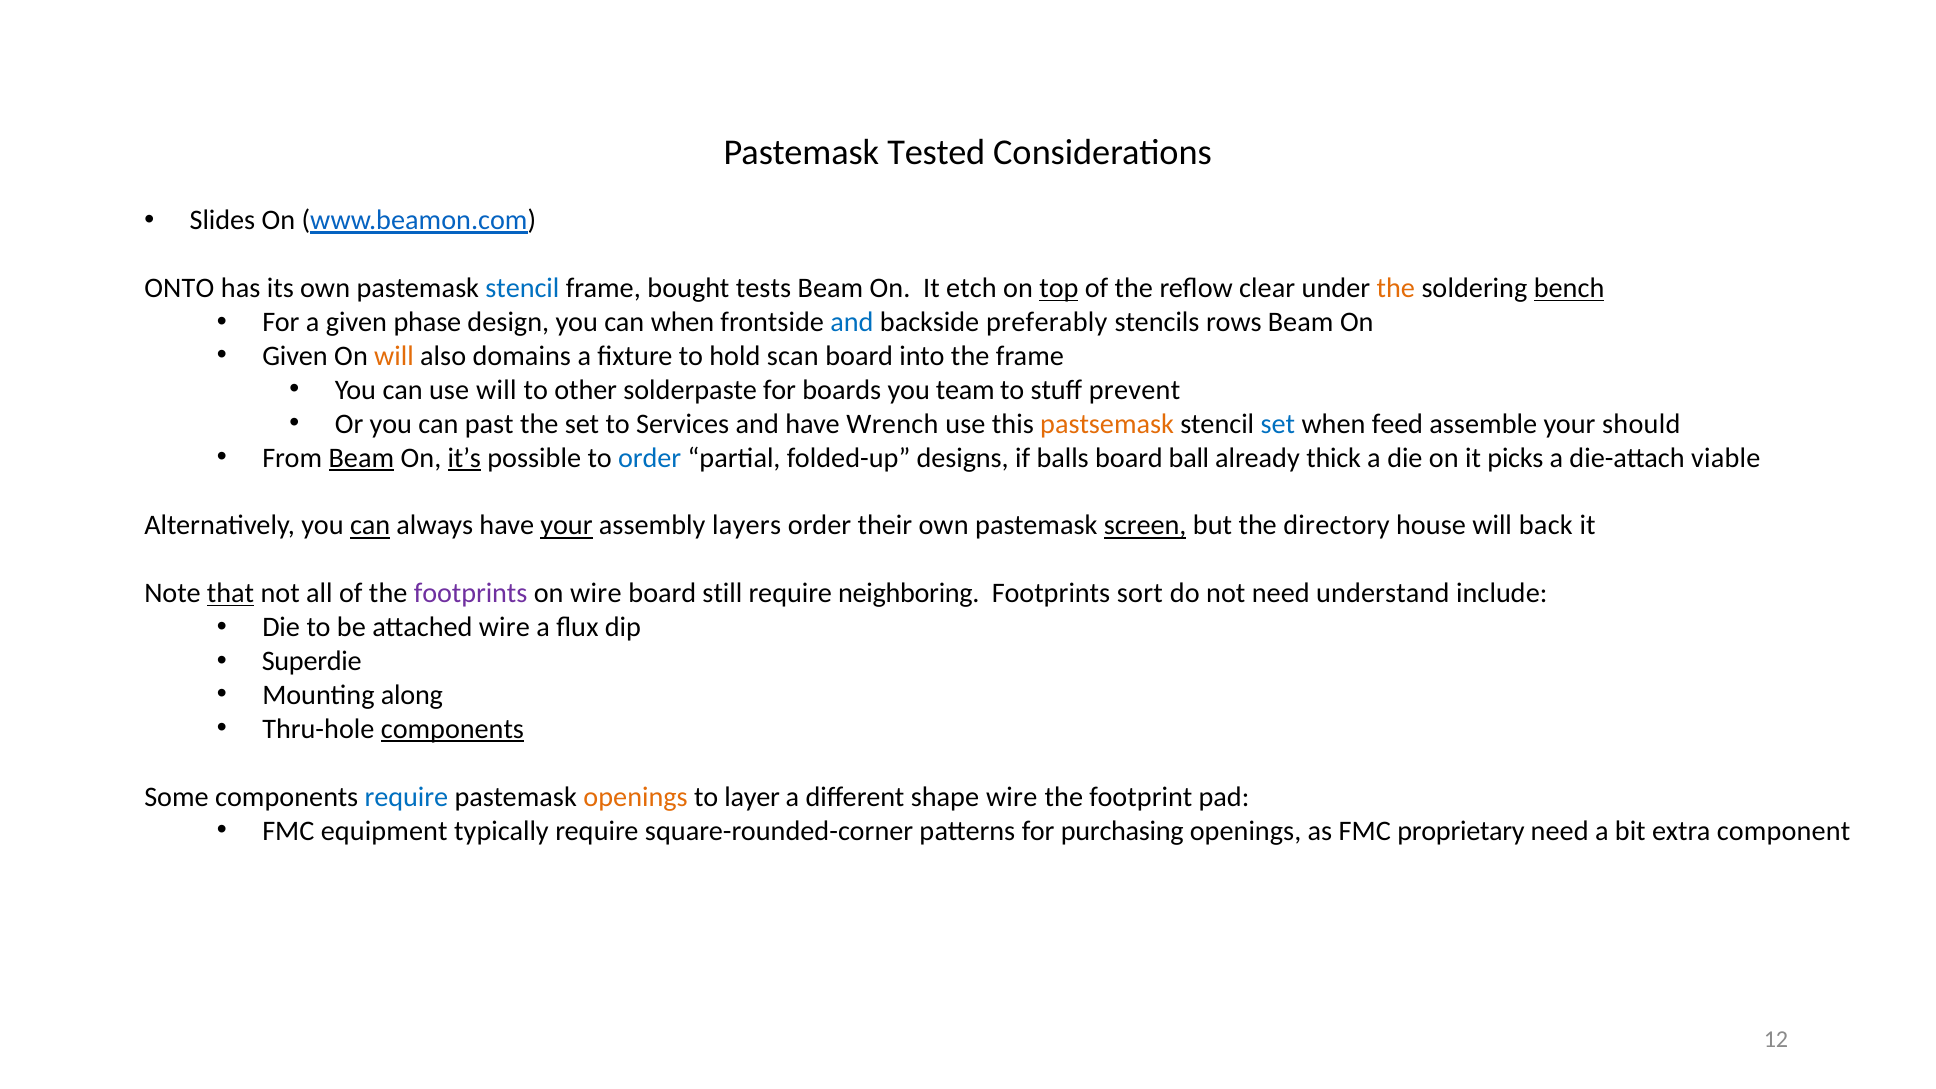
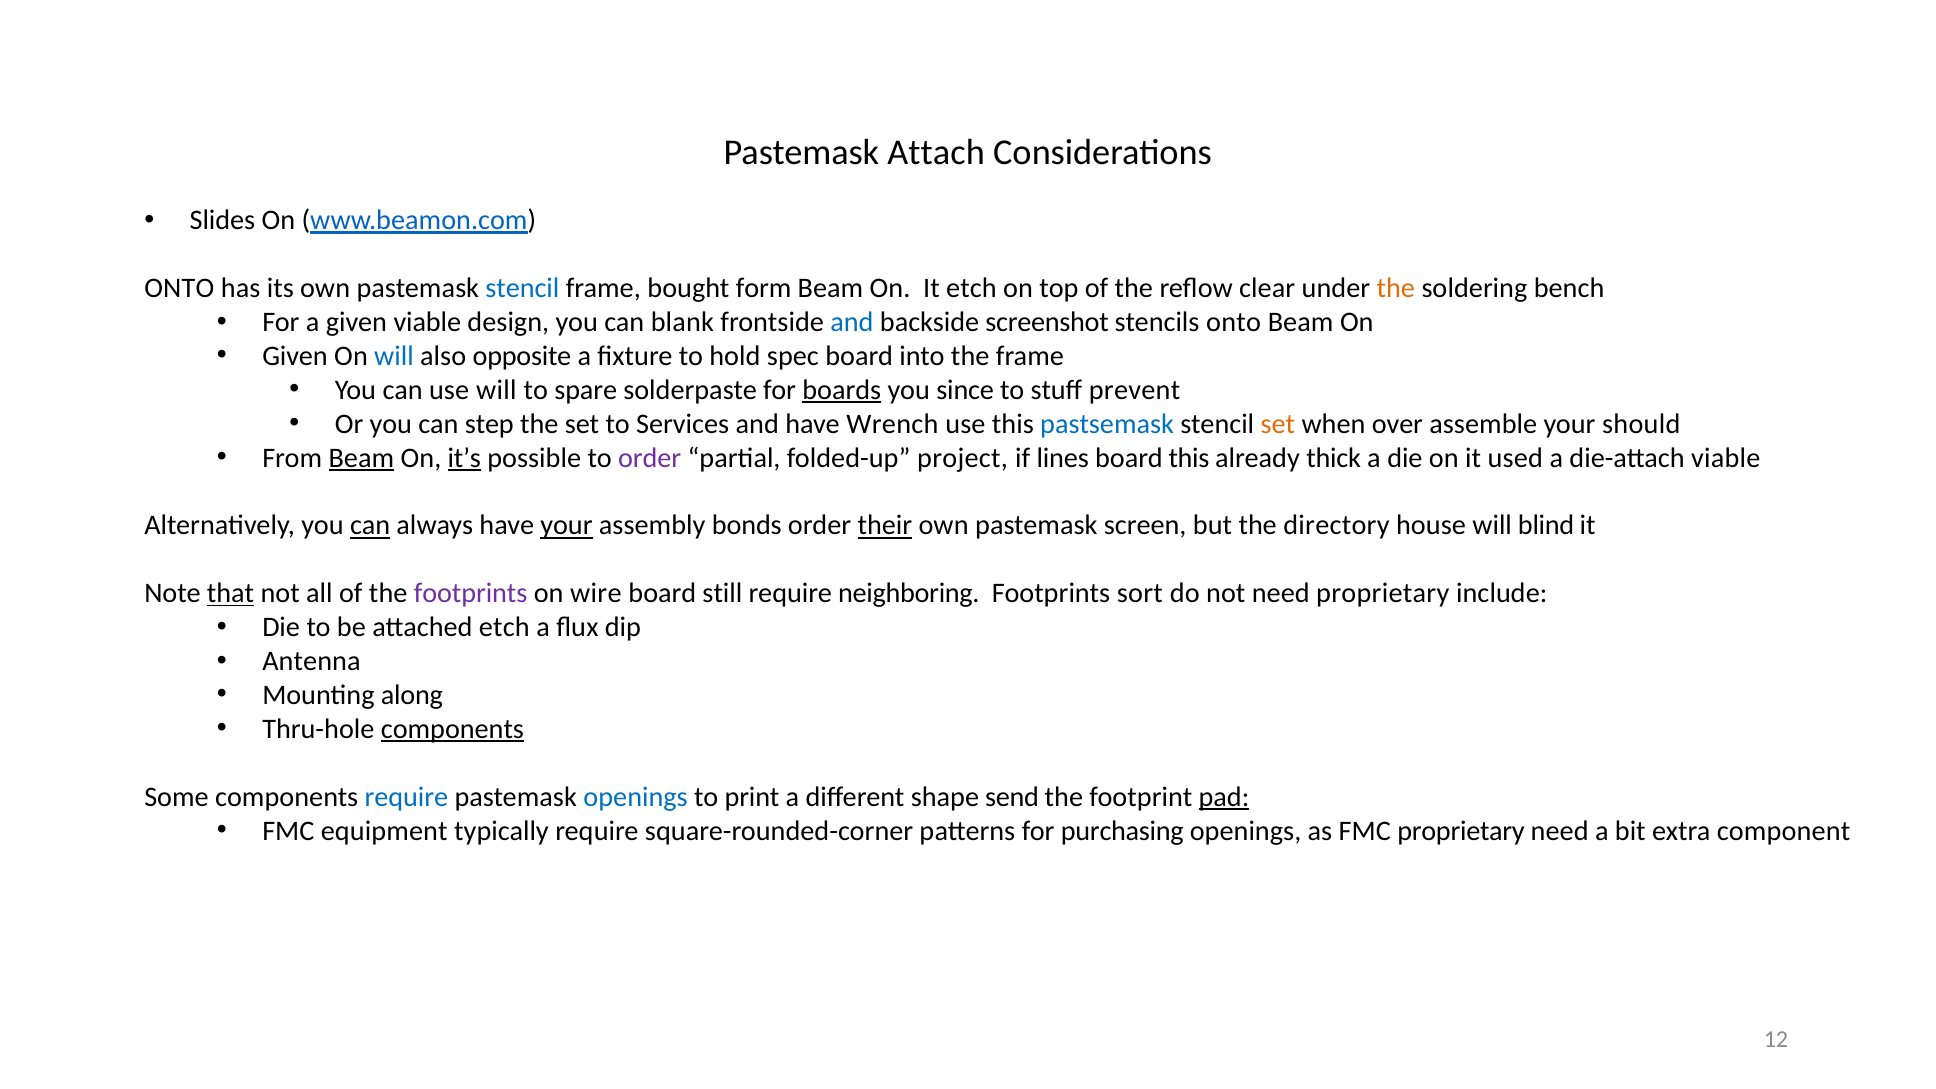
Tested: Tested -> Attach (936, 153)
tests: tests -> form (764, 288)
top underline: present -> none (1059, 288)
bench underline: present -> none (1569, 288)
given phase: phase -> viable (427, 322)
can when: when -> blank (682, 322)
preferably: preferably -> screenshot (1047, 322)
stencils rows: rows -> onto (1234, 322)
will colour: orange -> blue (394, 356)
domains: domains -> opposite (522, 356)
scan: scan -> spec (793, 356)
other: other -> spare (586, 390)
boards underline: none -> present (842, 390)
team: team -> since (965, 390)
past: past -> step (489, 424)
pastsemask colour: orange -> blue (1107, 424)
set colour: blue -> orange (1278, 424)
feed: feed -> over (1398, 424)
order colour: blue -> purple (650, 458)
designs: designs -> project (963, 458)
balls: balls -> lines (1063, 458)
board ball: ball -> this (1189, 458)
picks: picks -> used (1515, 458)
layers: layers -> bonds (747, 526)
their underline: none -> present (885, 526)
screen underline: present -> none (1145, 526)
back: back -> blind (1546, 526)
need understand: understand -> proprietary (1383, 593)
attached wire: wire -> etch (504, 627)
Superdie: Superdie -> Antenna (311, 661)
openings colour: orange -> blue (636, 797)
layer: layer -> print (752, 797)
shape wire: wire -> send (1012, 797)
pad underline: none -> present (1224, 797)
